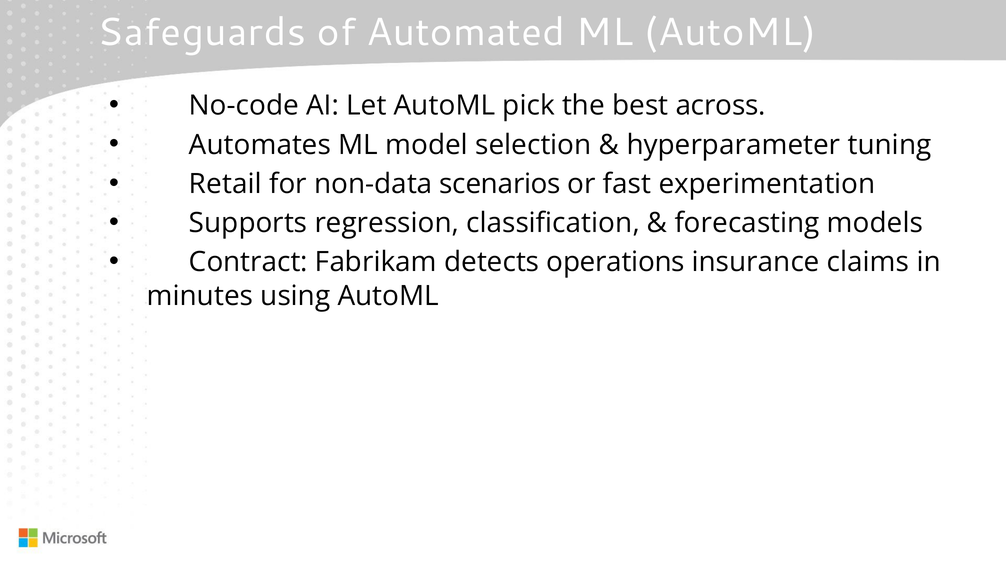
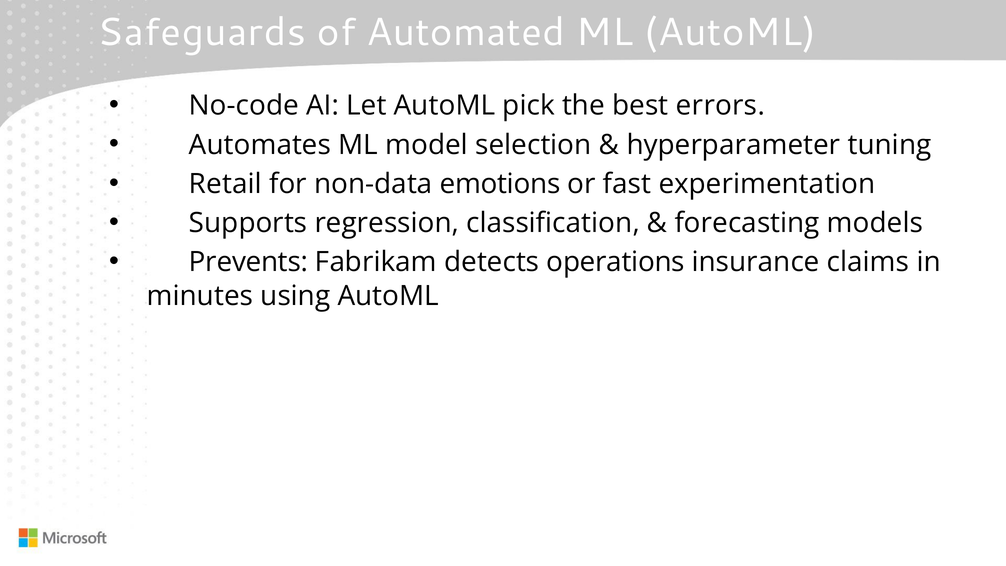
across: across -> errors (720, 106)
scenarios: scenarios -> emotions (500, 184)
Contract: Contract -> Prevents (248, 262)
